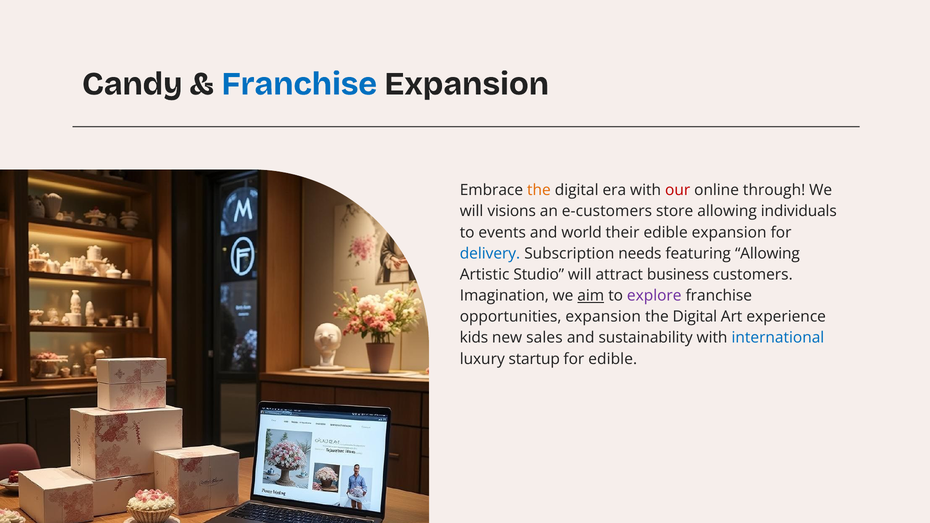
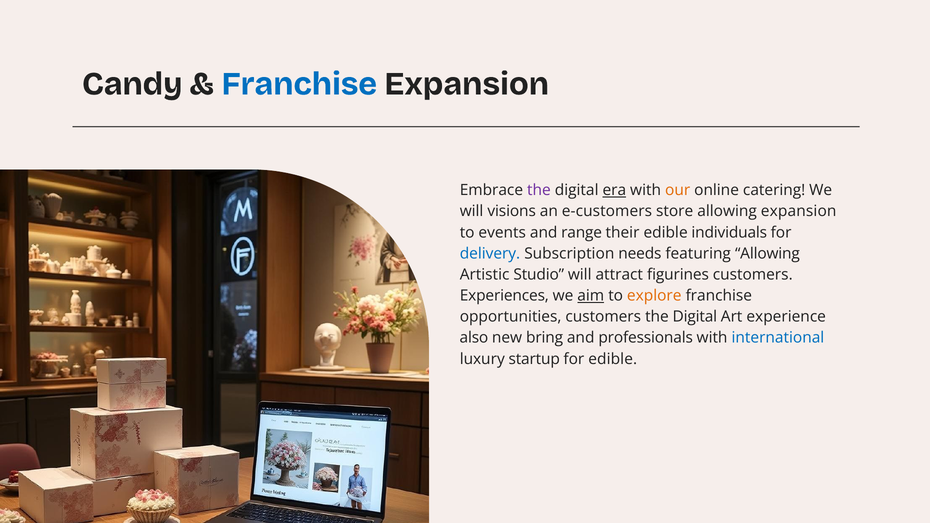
the colour: orange -> purple (539, 190)
era underline: none -> present (614, 190)
our colour: red -> orange (678, 190)
through: through -> catering (774, 190)
allowing individuals: individuals -> expansion (799, 211)
world: world -> range (582, 232)
edible expansion: expansion -> individuals (729, 232)
business: business -> figurines (678, 275)
Imagination: Imagination -> Experiences (504, 296)
explore colour: purple -> orange (654, 296)
opportunities expansion: expansion -> customers (603, 317)
kids: kids -> also (474, 338)
sales: sales -> bring (545, 338)
sustainability: sustainability -> professionals (646, 338)
